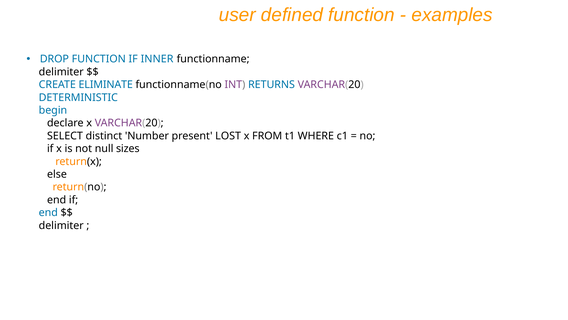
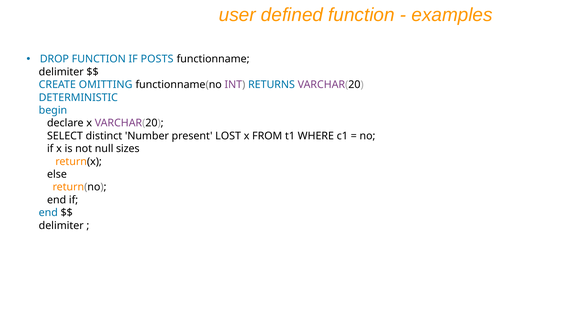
INNER: INNER -> POSTS (157, 59)
ELIMINATE: ELIMINATE -> OMITTING (106, 85)
